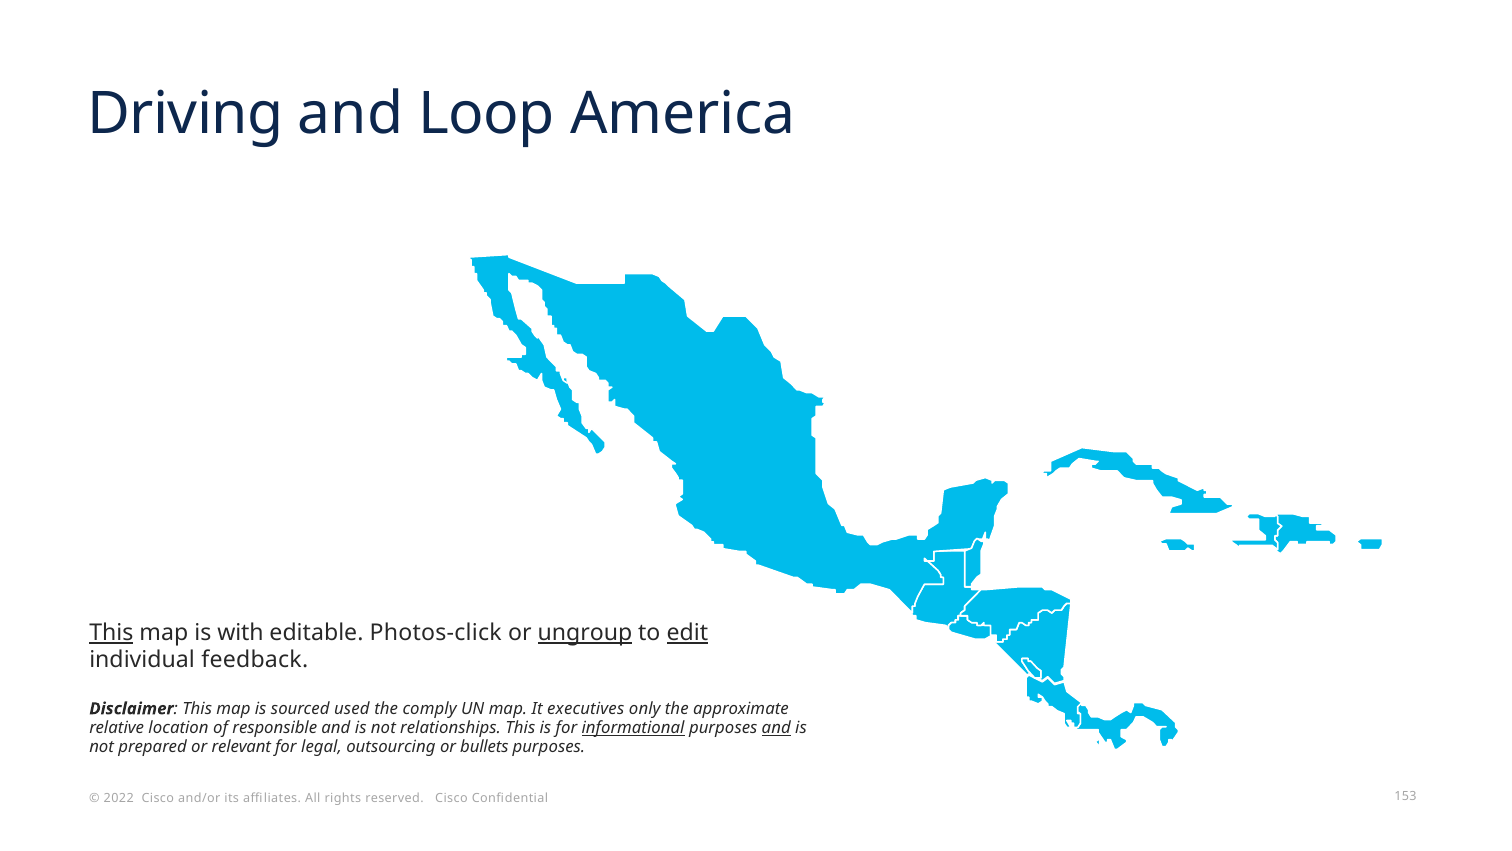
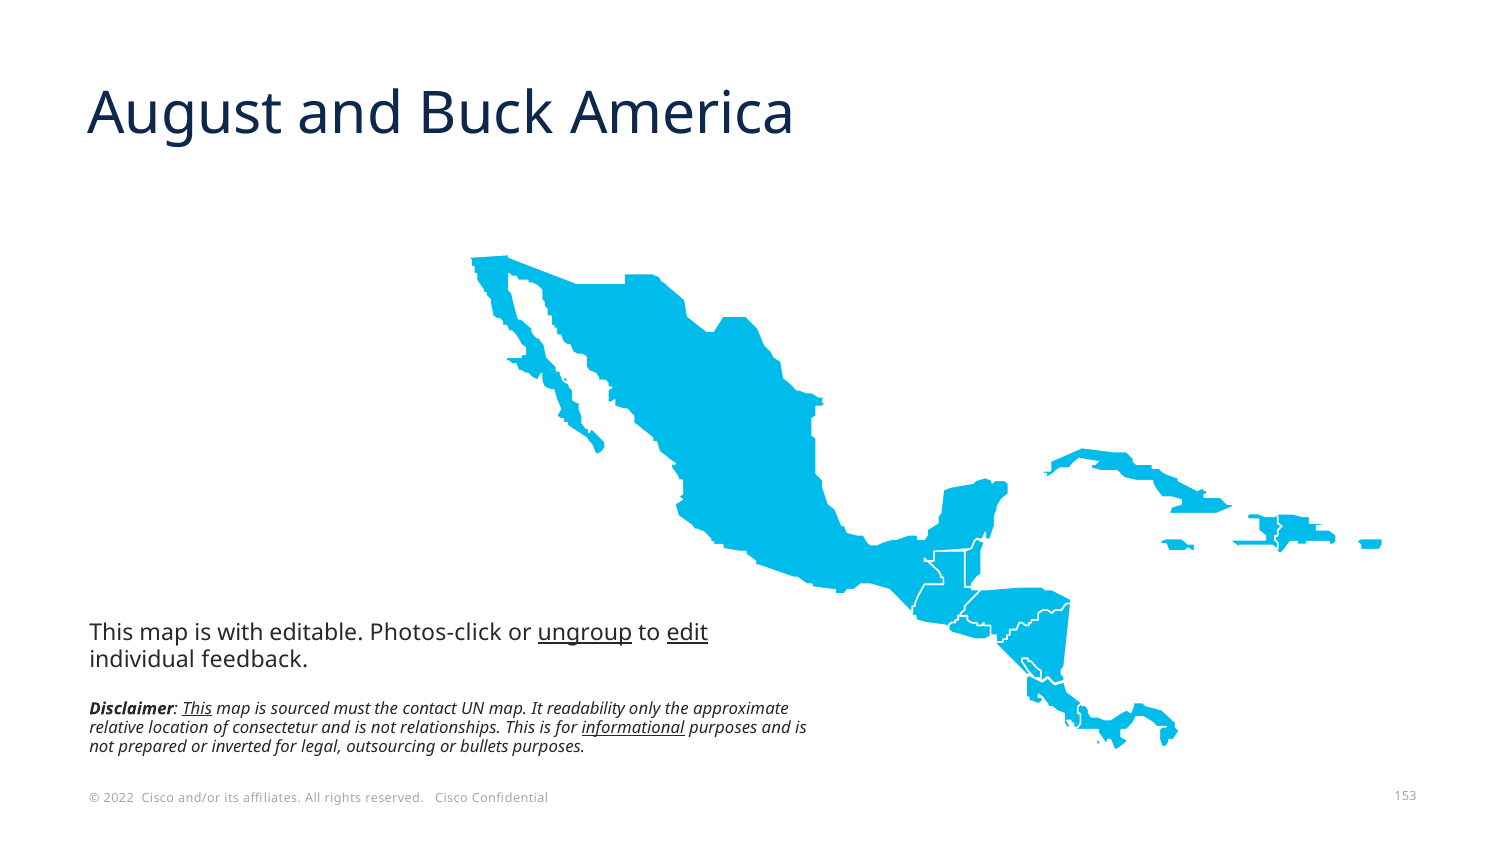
Driving: Driving -> August (185, 114)
Loop: Loop -> Buck (486, 114)
This underline: present -> none (111, 633)
This underline: none -> present (197, 708)
used: used -> must (352, 708)
comply: comply -> contact (430, 708)
executives: executives -> readability (586, 708)
responsible: responsible -> consectetur (275, 727)
and underline: present -> none (776, 727)
relevant: relevant -> inverted (241, 747)
